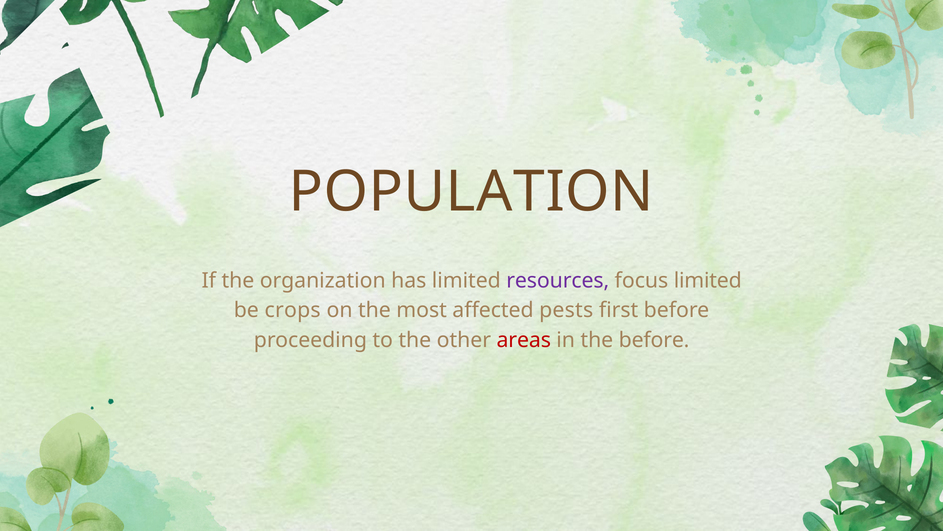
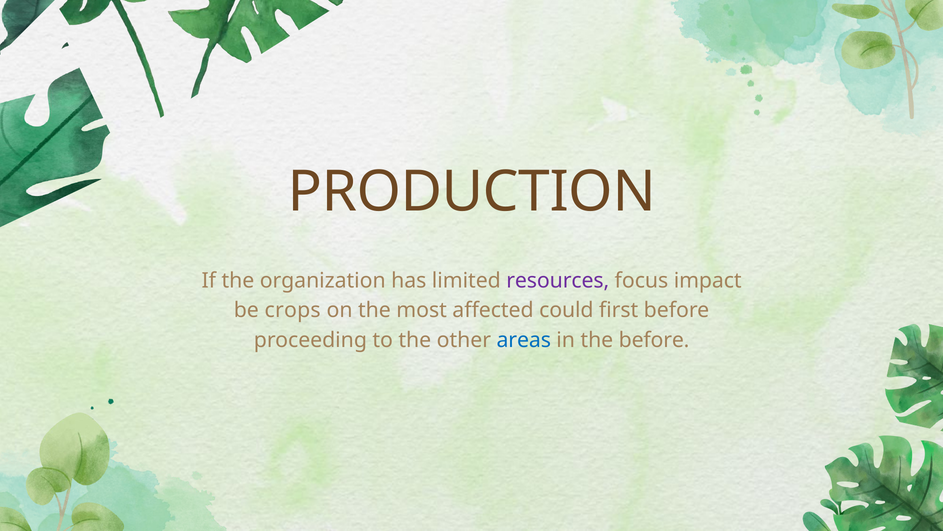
POPULATION: POPULATION -> PRODUCTION (472, 192)
focus limited: limited -> impact (708, 280)
pests: pests -> could (566, 310)
areas colour: red -> blue (524, 340)
